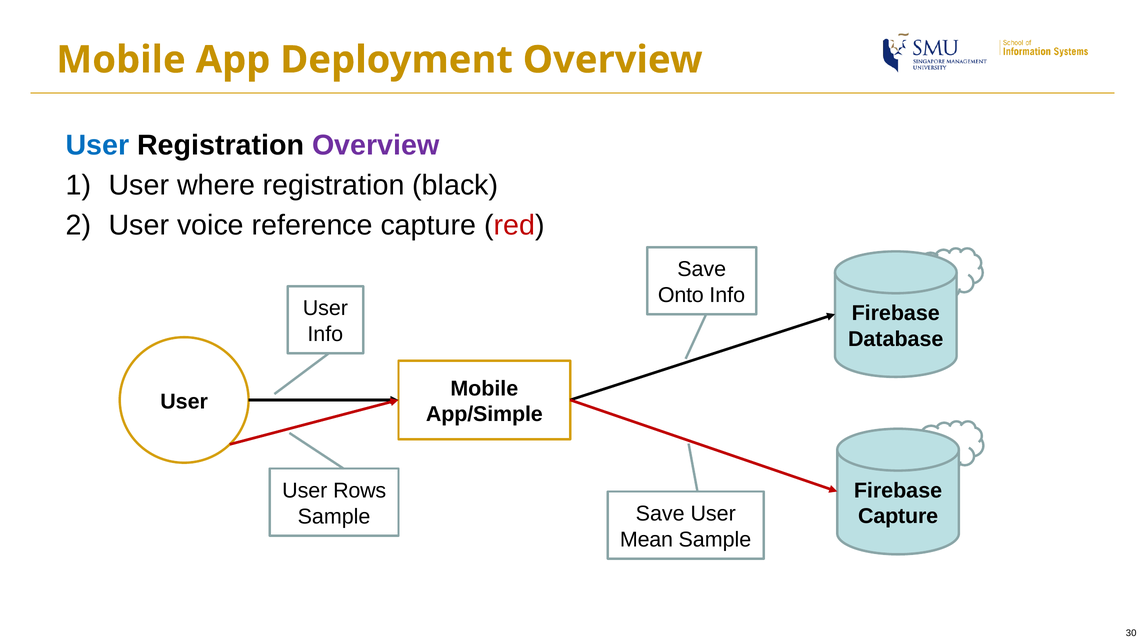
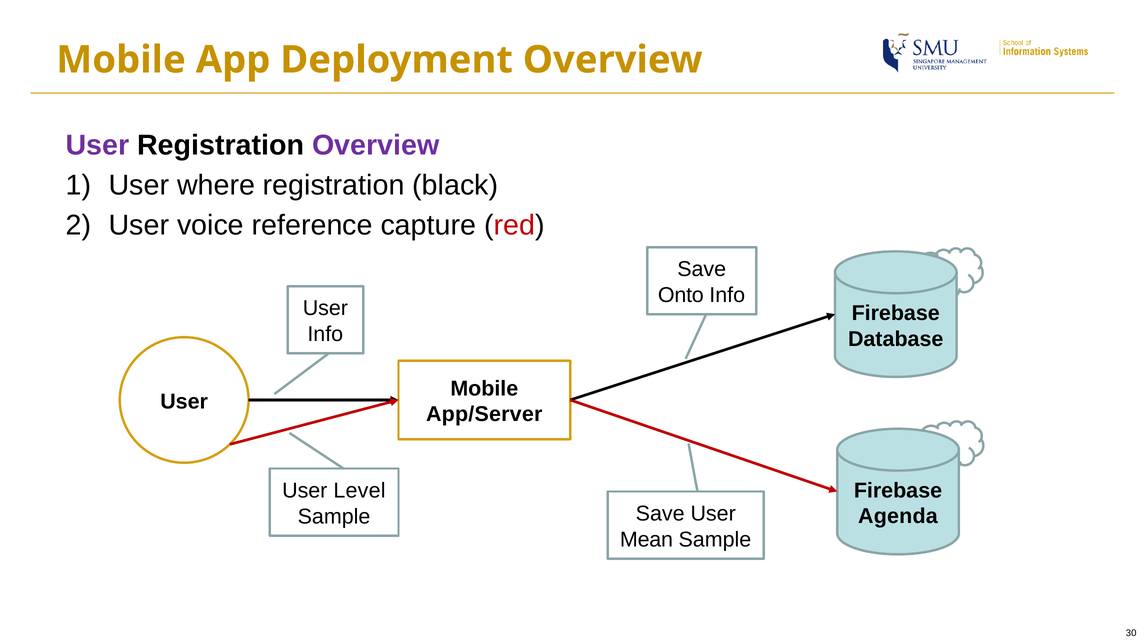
User colour: blue -> purple (98, 145)
App/Simple: App/Simple -> App/Server (484, 414)
Rows: Rows -> Level (359, 491)
Capture: Capture -> Agenda (898, 516)
